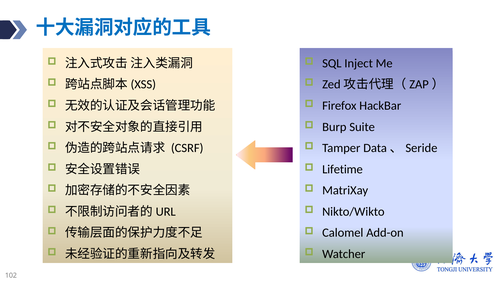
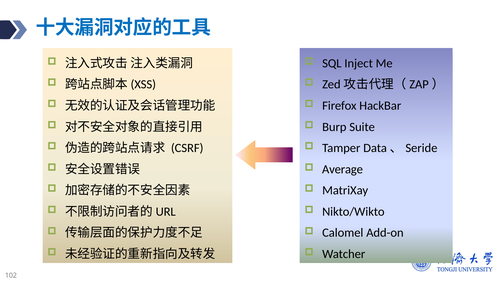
Lifetime: Lifetime -> Average (342, 169)
